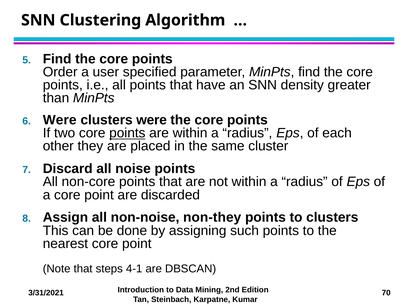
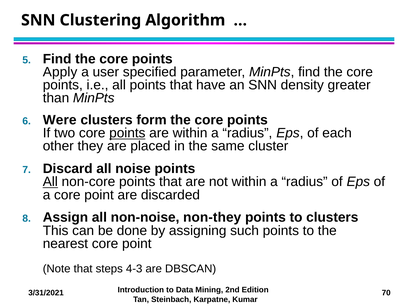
Order: Order -> Apply (60, 72)
clusters were: were -> form (152, 120)
All underline: none -> present (50, 182)
4-1: 4-1 -> 4-3 (134, 269)
